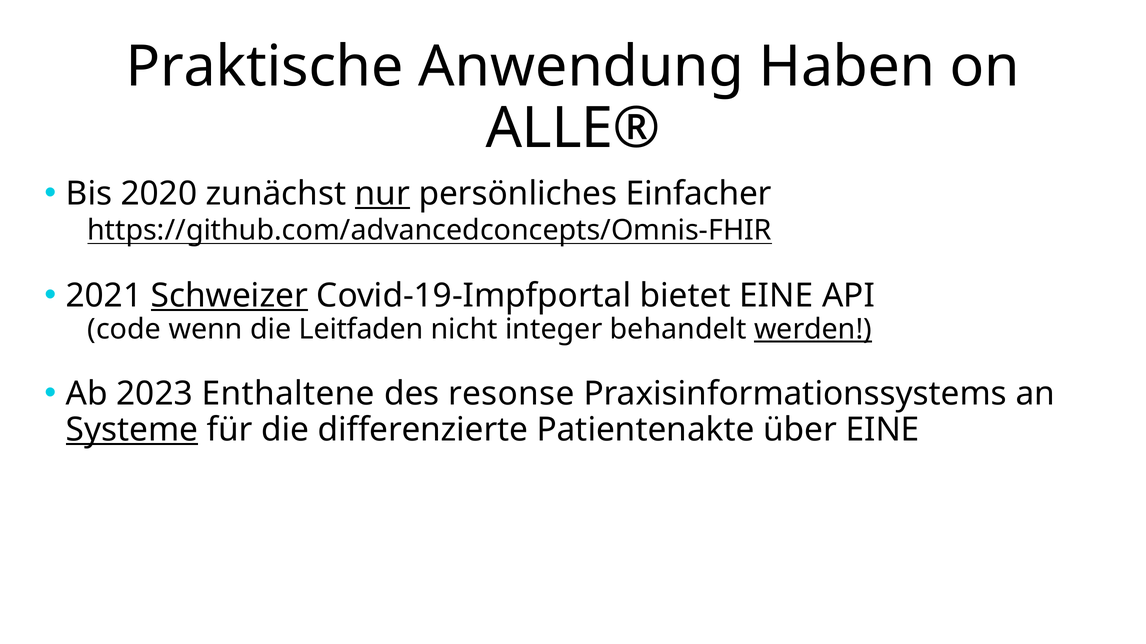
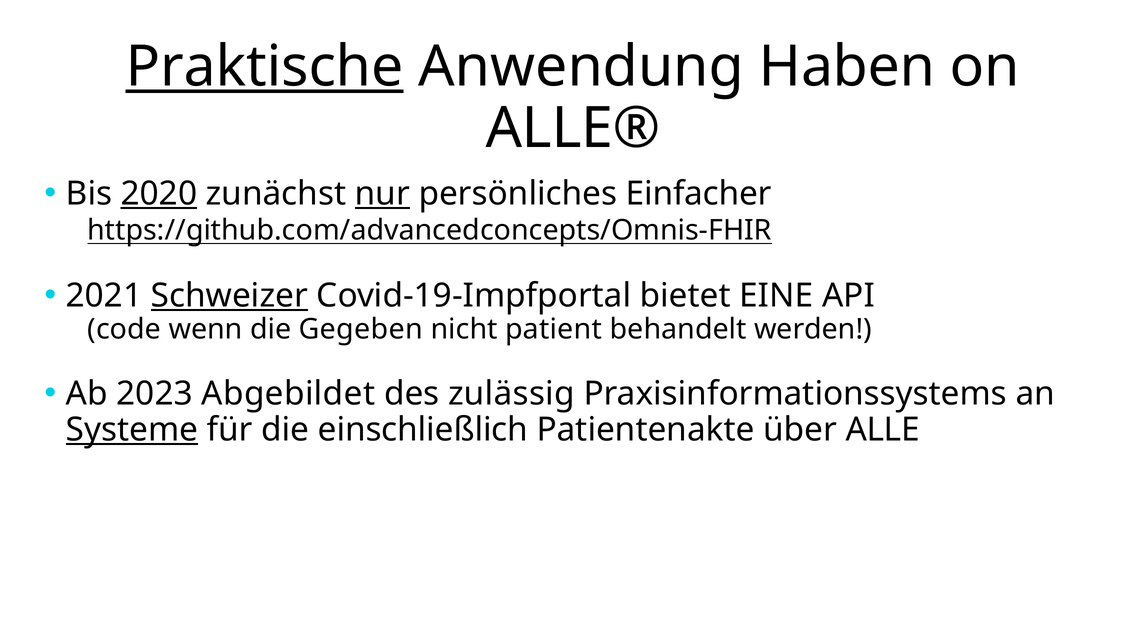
Praktische underline: none -> present (265, 67)
2020 underline: none -> present (159, 194)
Leitfaden: Leitfaden -> Gegeben (361, 330)
integer: integer -> patient (554, 330)
werden underline: present -> none (813, 330)
Enthaltene: Enthaltene -> Abgebildet (288, 394)
resonse: resonse -> zulässig (511, 394)
differenzierte: differenzierte -> einschließlich (423, 430)
über EINE: EINE -> ALLE (883, 430)
